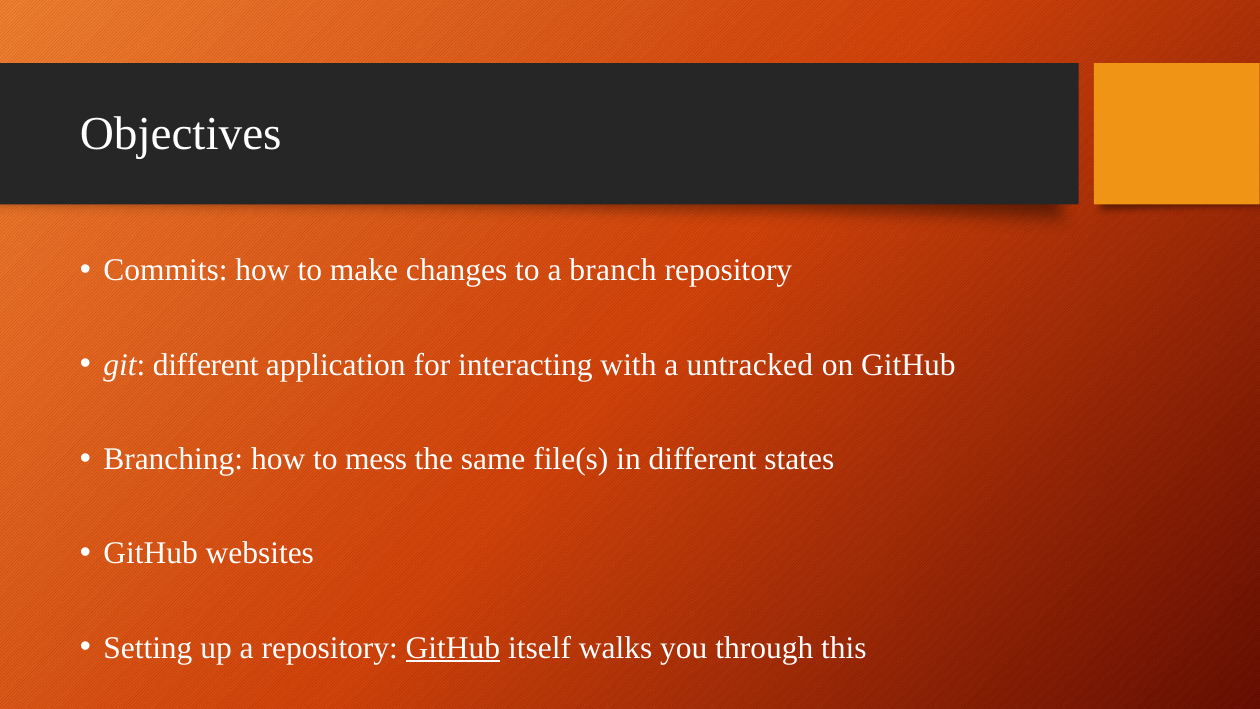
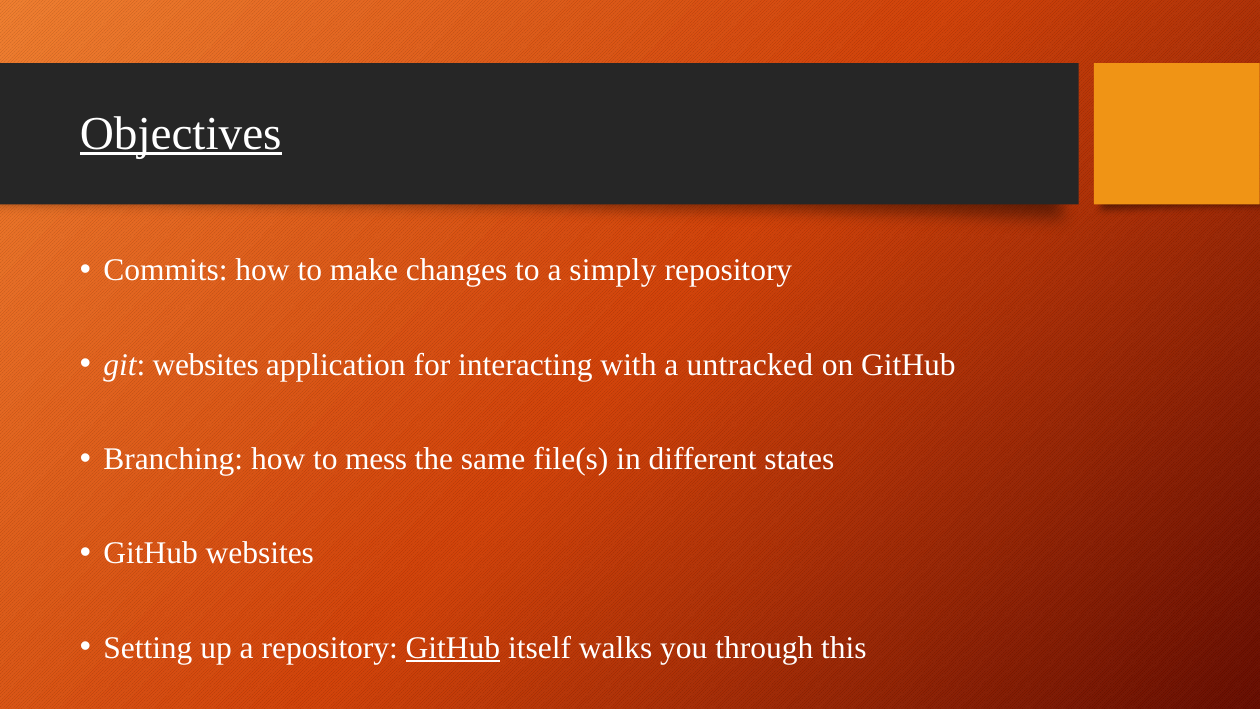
Objectives underline: none -> present (181, 133)
branch: branch -> simply (613, 270)
git different: different -> websites (206, 365)
